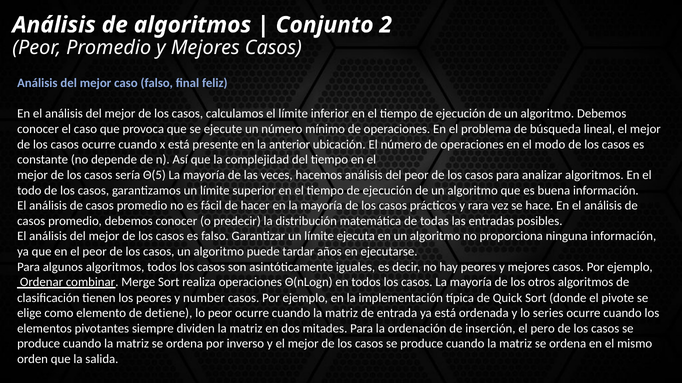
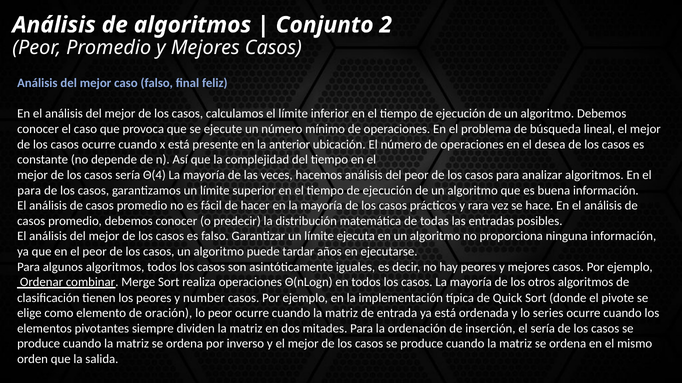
modo: modo -> desea (550, 145)
Θ(5: Θ(5 -> Θ(4 (154, 175)
todo: todo -> para (29, 191)
detiene: detiene -> oración (169, 314)
el pero: pero -> sería (543, 329)
